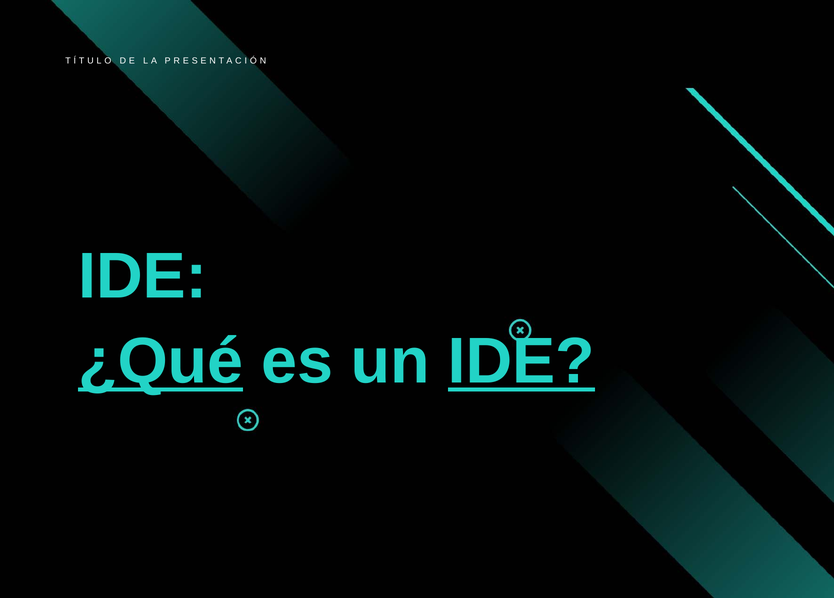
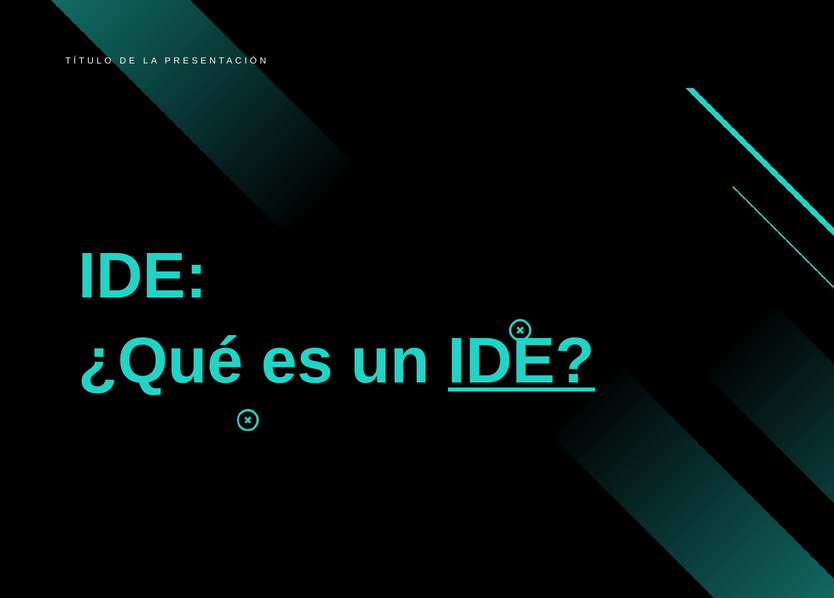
¿Qué underline: present -> none (161, 361)
